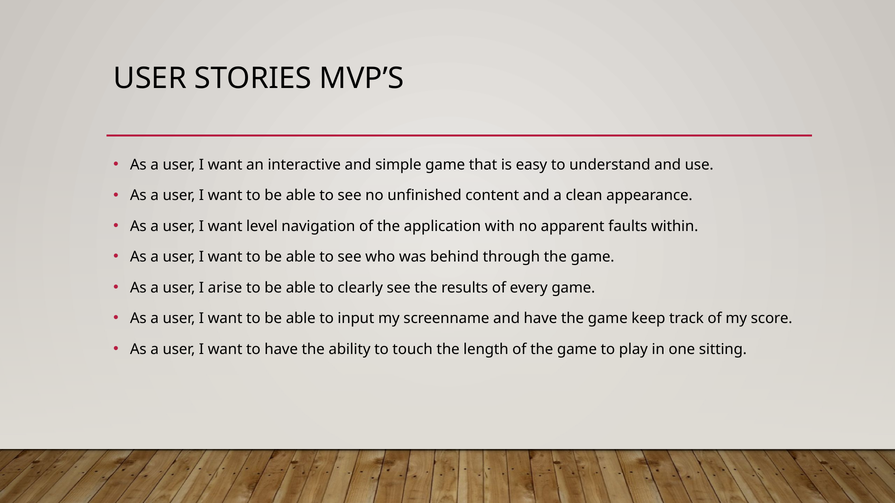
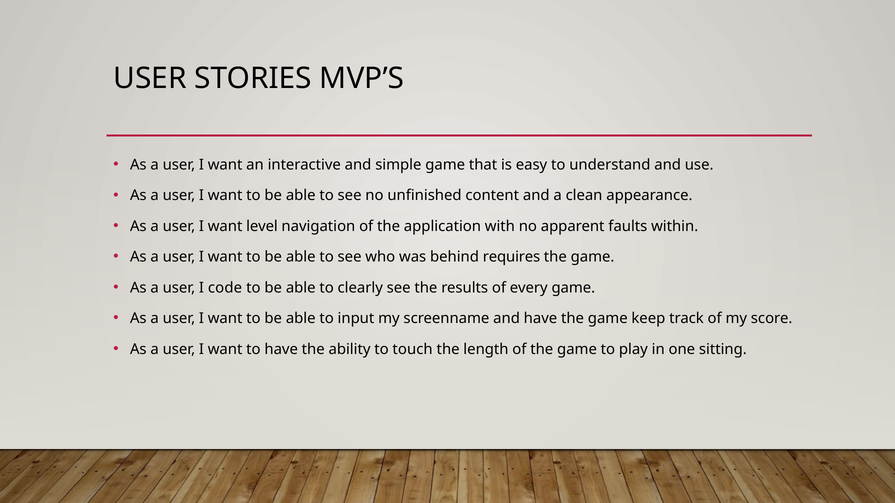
through: through -> requires (512, 257)
arise: arise -> code (225, 288)
